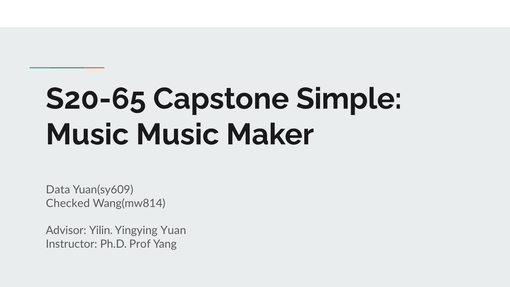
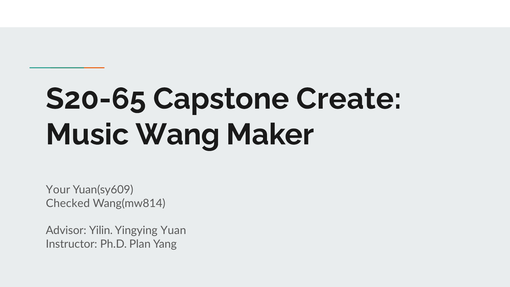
Simple: Simple -> Create (349, 99)
Music Music: Music -> Wang (178, 134)
Data: Data -> Your (58, 190)
Prof: Prof -> Plan (140, 244)
